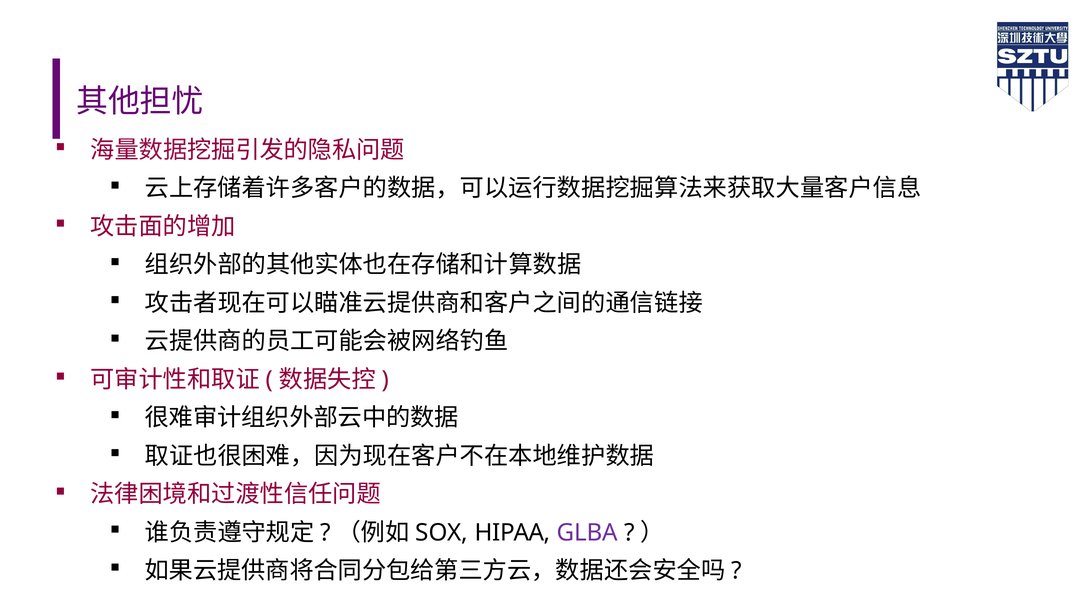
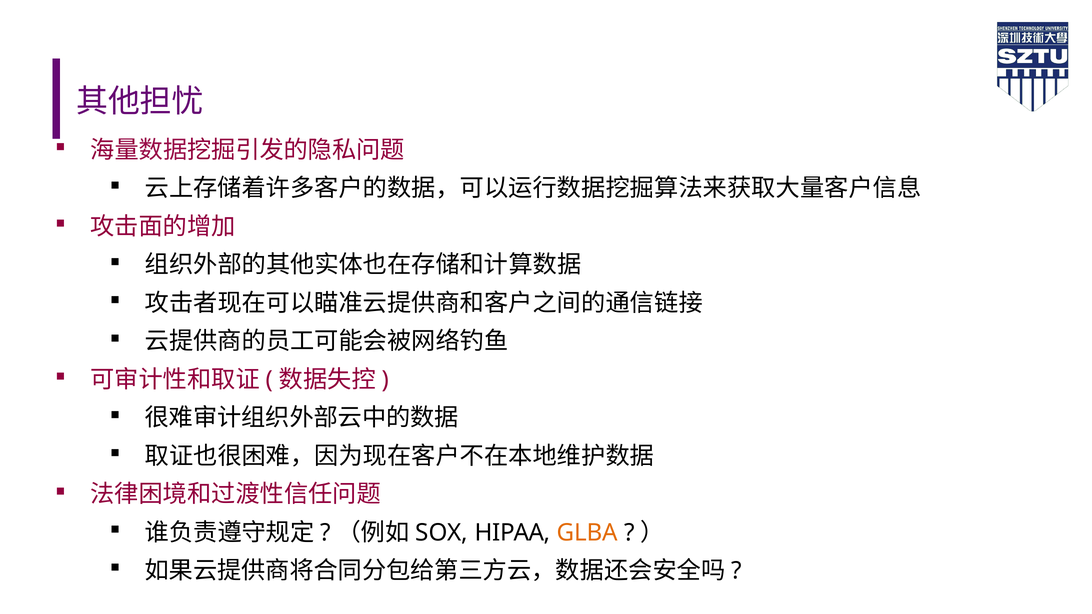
GLBA colour: purple -> orange (587, 533)
